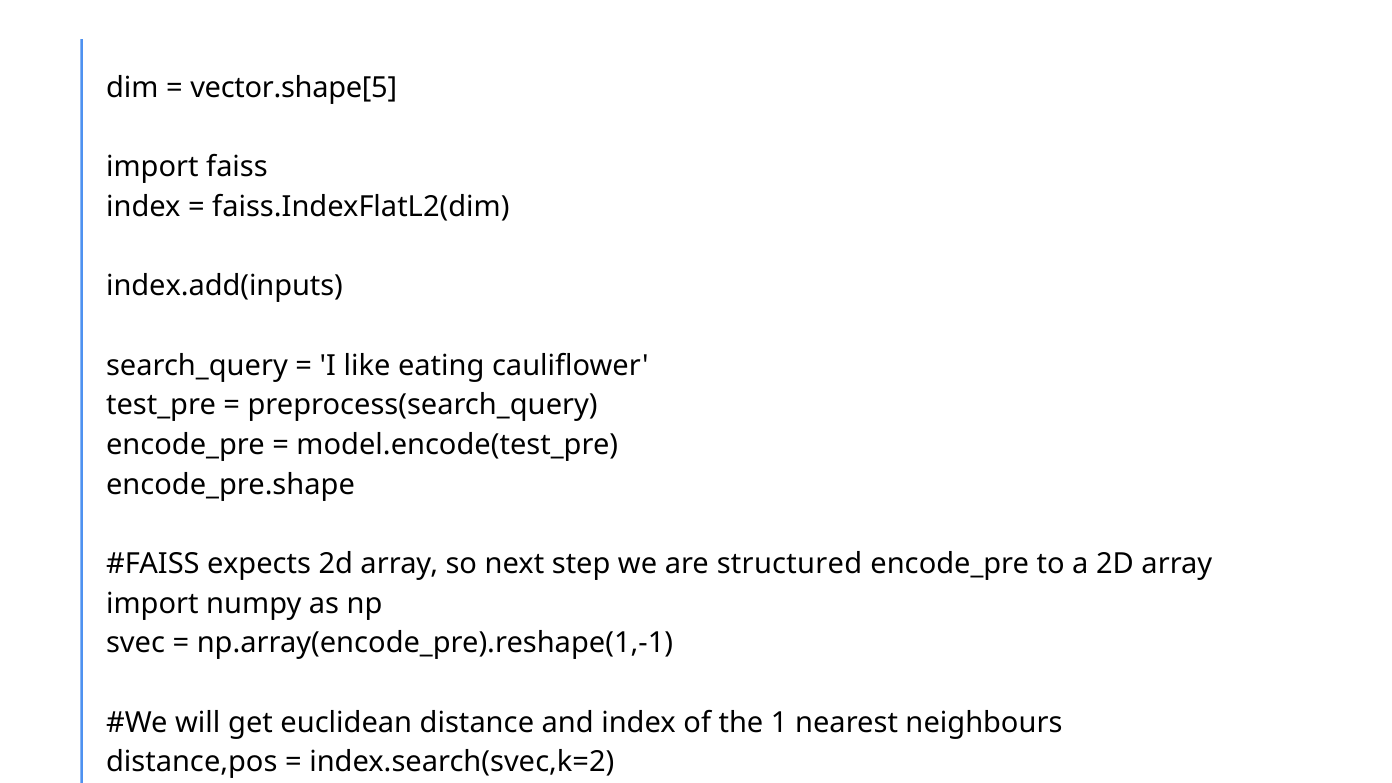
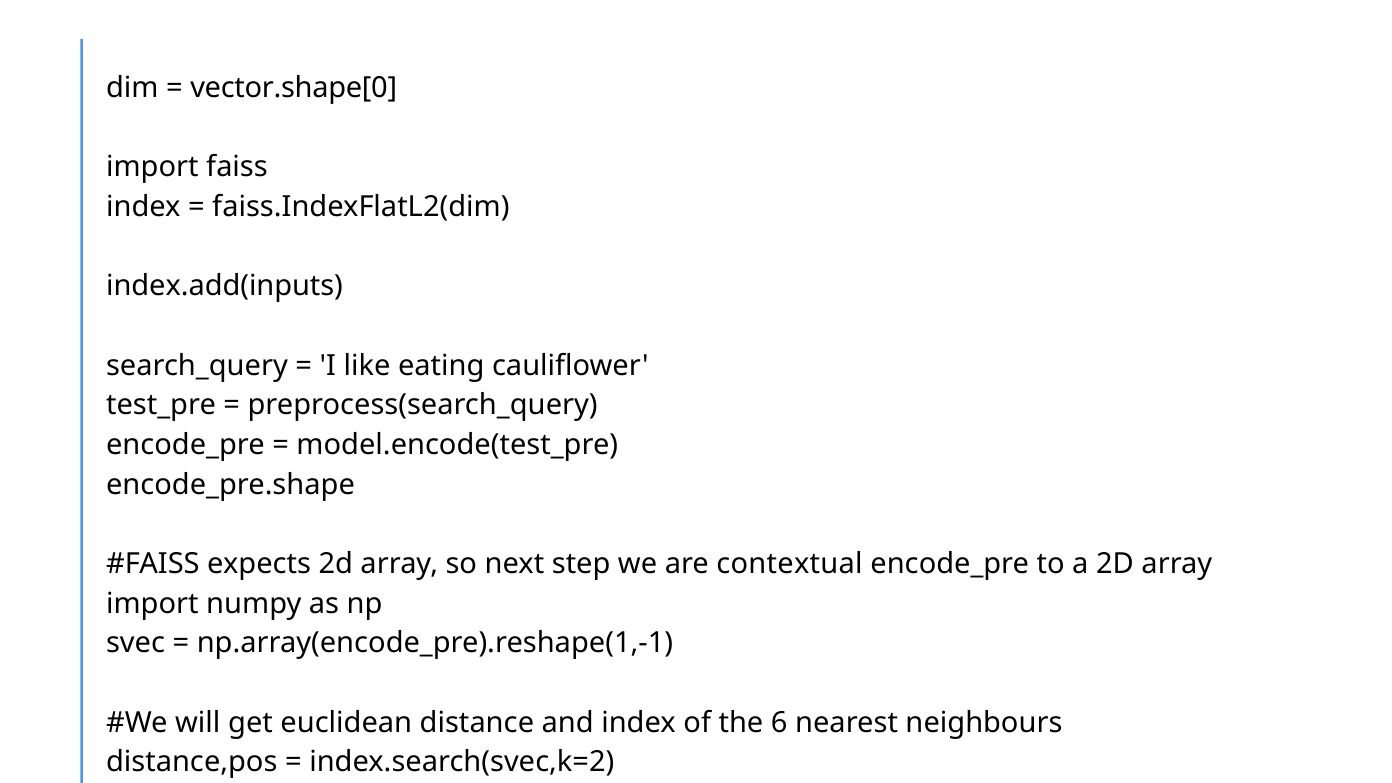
vector.shape[5: vector.shape[5 -> vector.shape[0 (294, 88)
structured: structured -> contextual (790, 564)
1: 1 -> 6 (779, 723)
